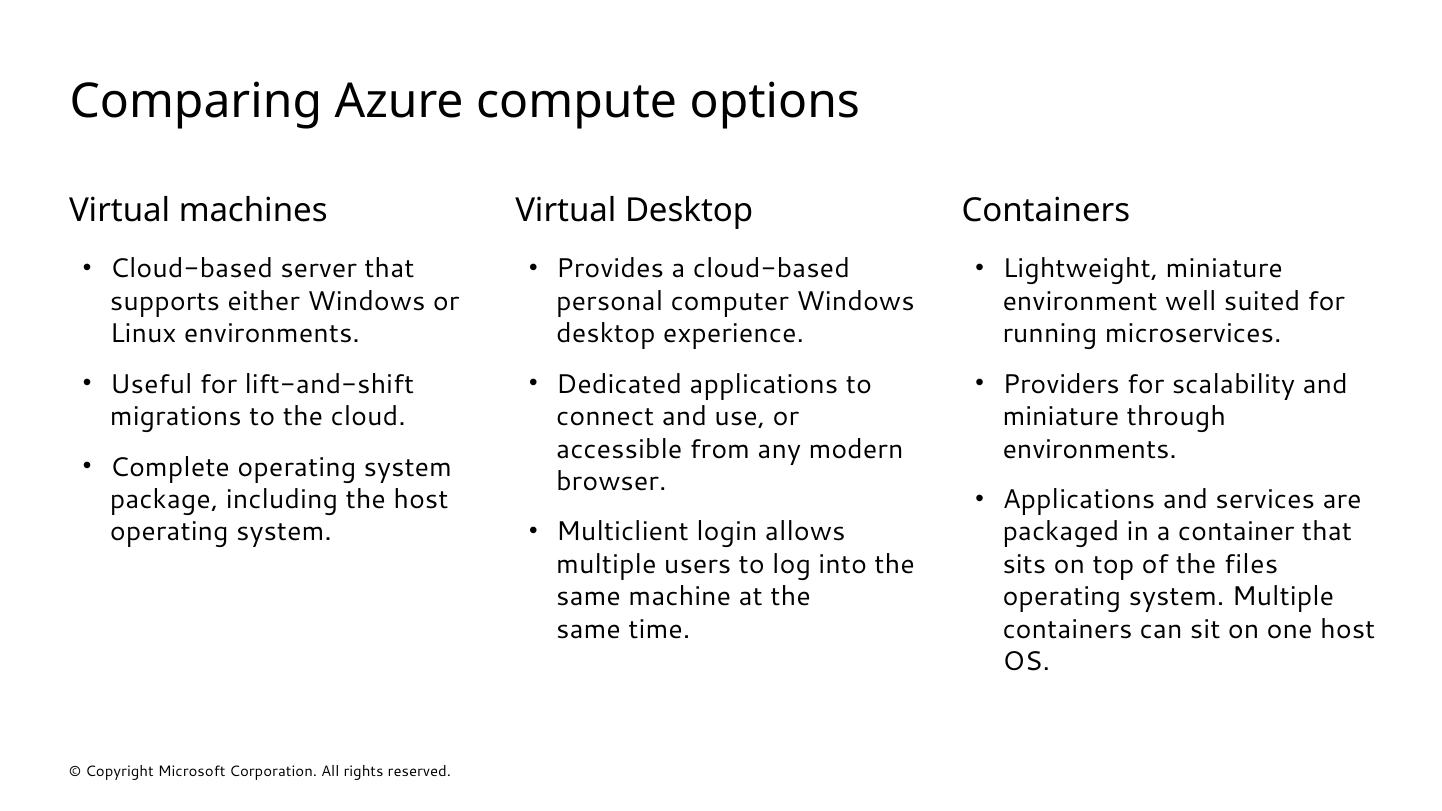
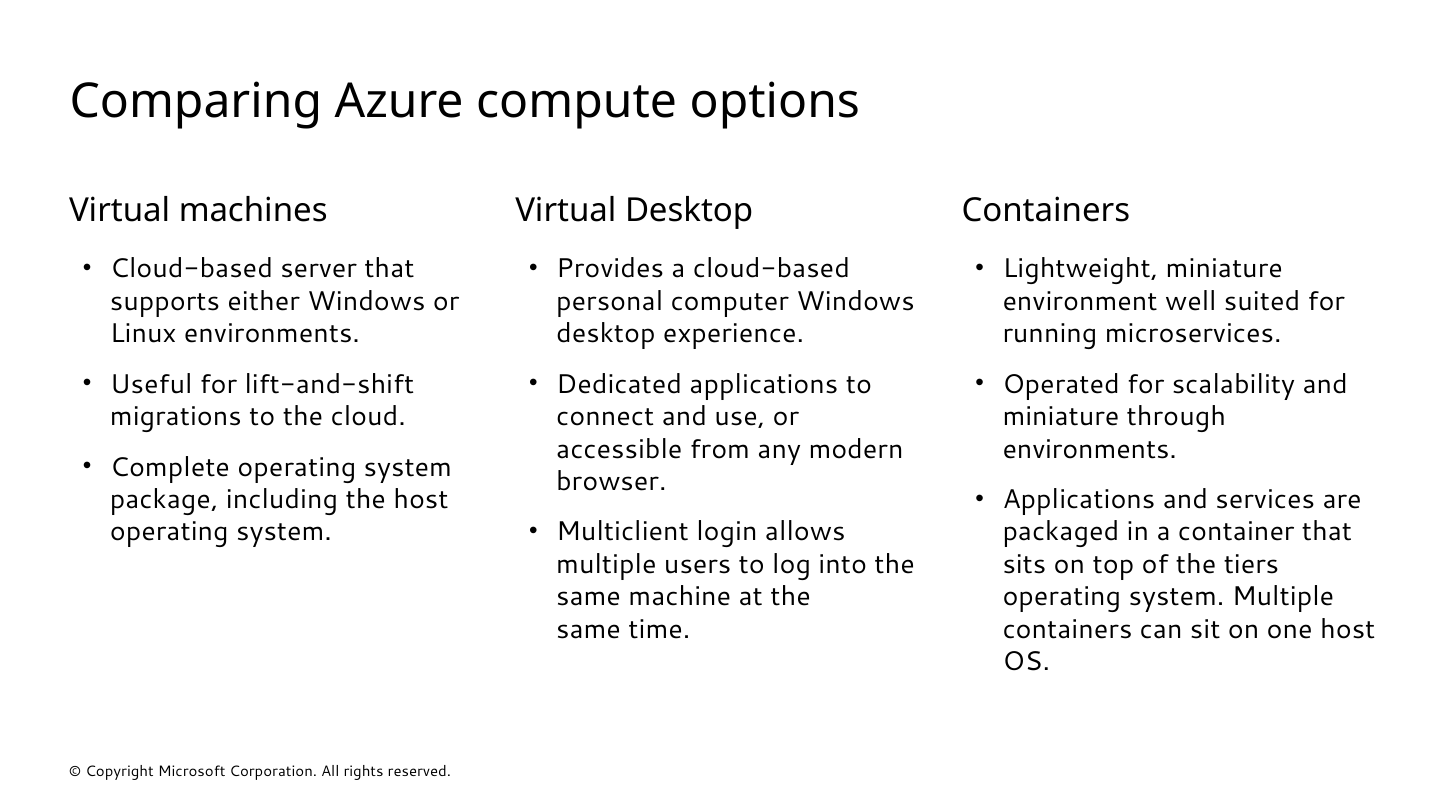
Providers: Providers -> Operated (1061, 384)
files: files -> tiers (1251, 565)
